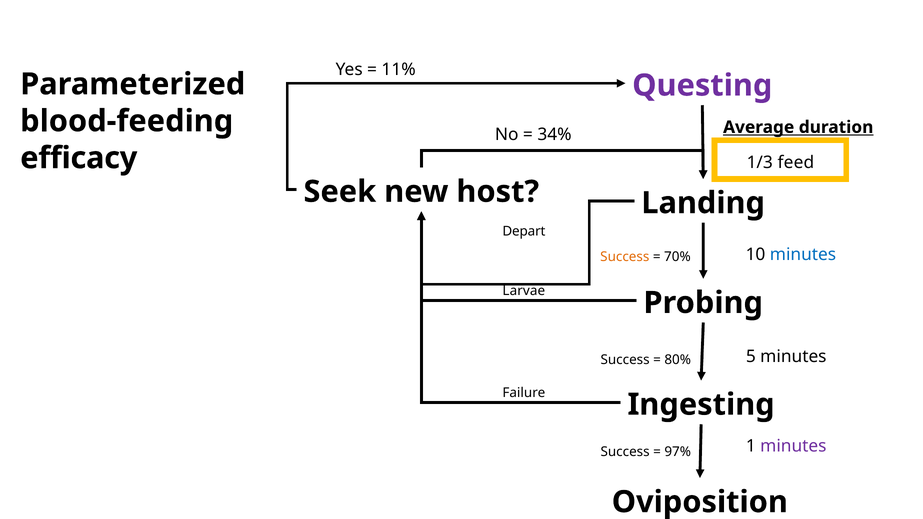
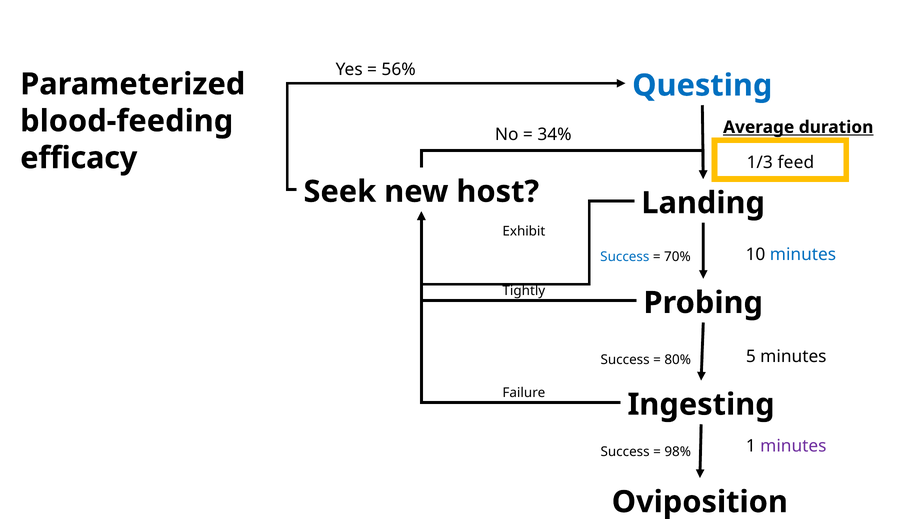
11%: 11% -> 56% (399, 70)
Questing colour: purple -> blue (702, 85)
Depart: Depart -> Exhibit (524, 231)
Success colour: orange -> blue (625, 257)
Larvae: Larvae -> Tightly (524, 291)
97%: 97% -> 98% (678, 452)
